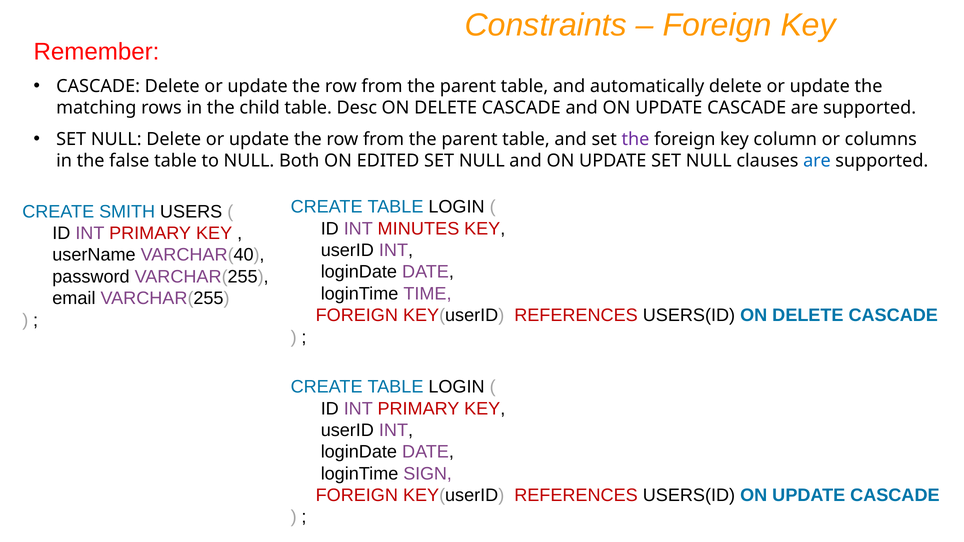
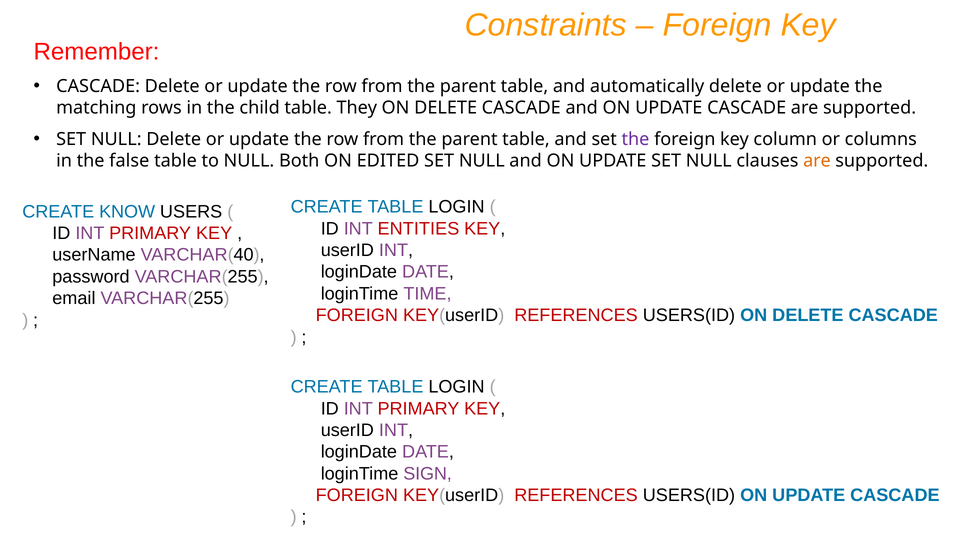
Desc: Desc -> They (357, 108)
are colour: blue -> orange (817, 161)
SMITH: SMITH -> KNOW (127, 212)
MINUTES: MINUTES -> ENTITIES (418, 229)
